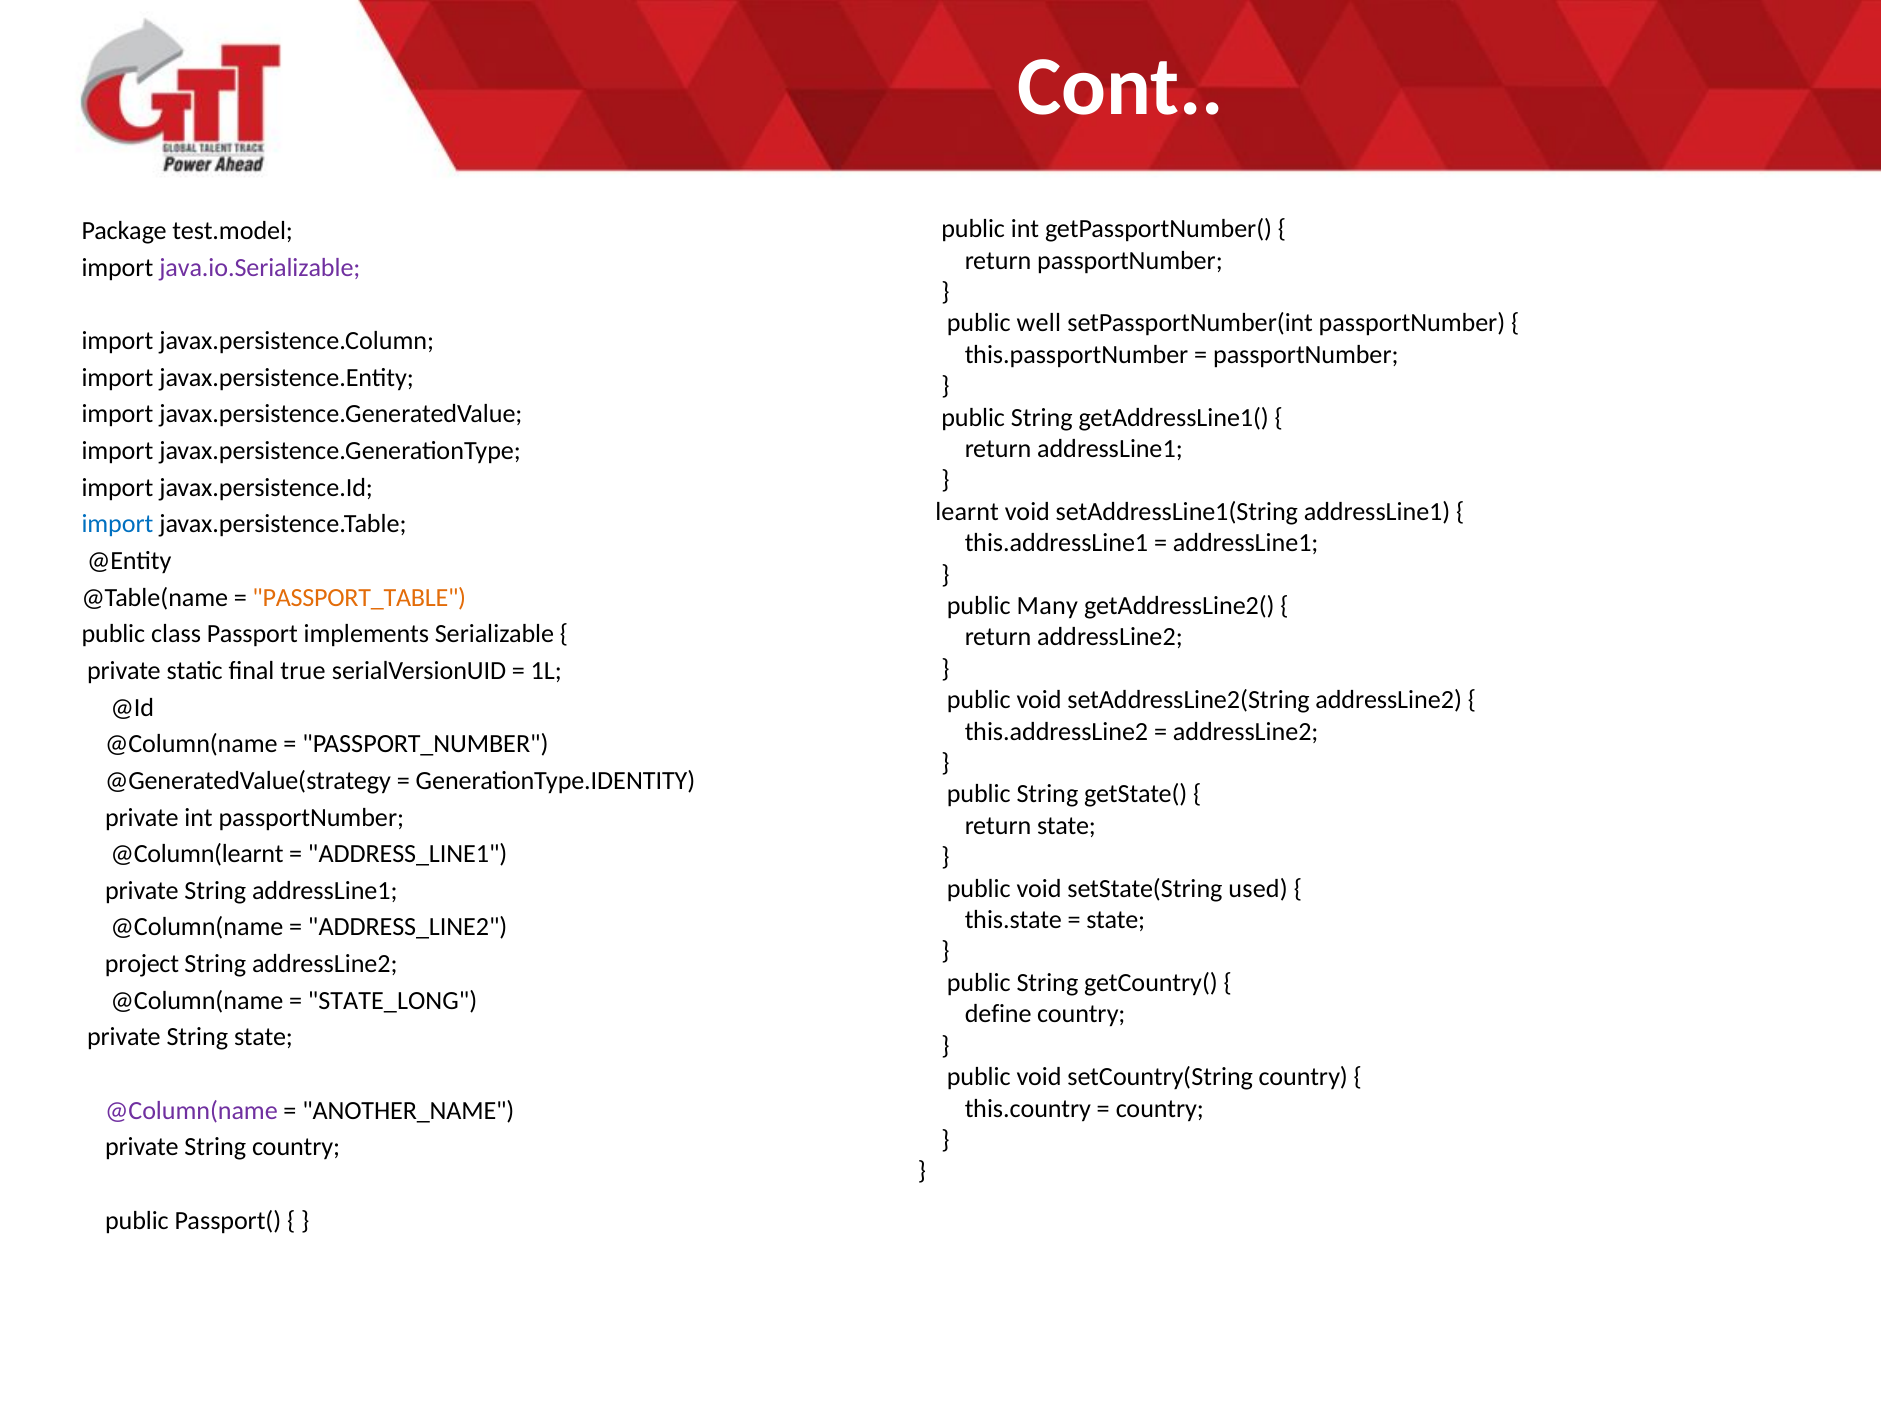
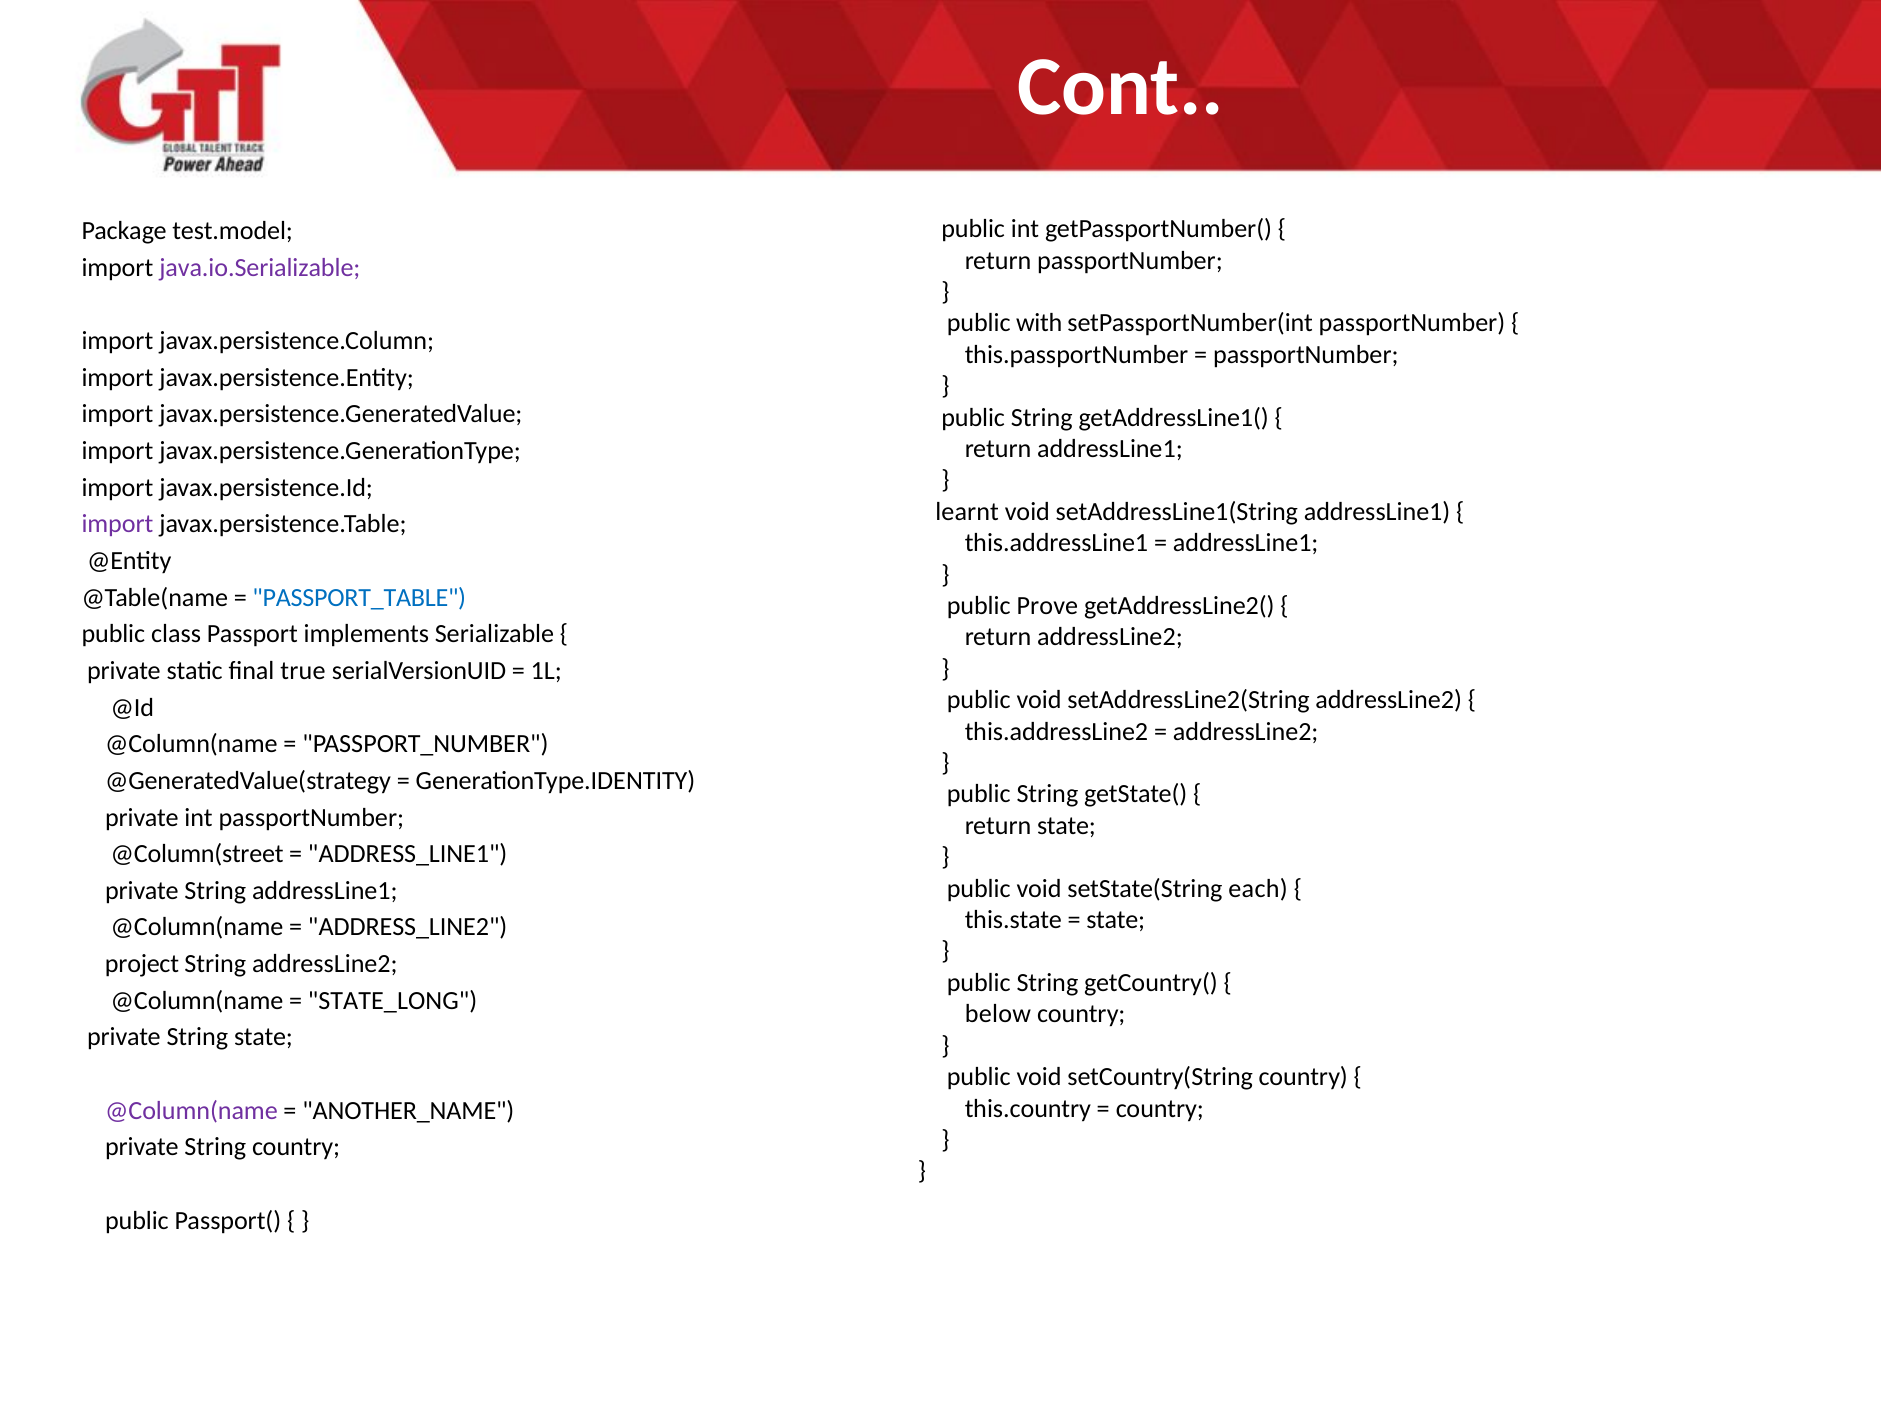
well: well -> with (1039, 323)
import colour: blue -> purple (117, 524)
PASSPORT_TABLE colour: orange -> blue (359, 597)
Many: Many -> Prove (1047, 606)
@Column(learnt: @Column(learnt -> @Column(street (197, 854)
used: used -> each (1258, 888)
define: define -> below (998, 1014)
